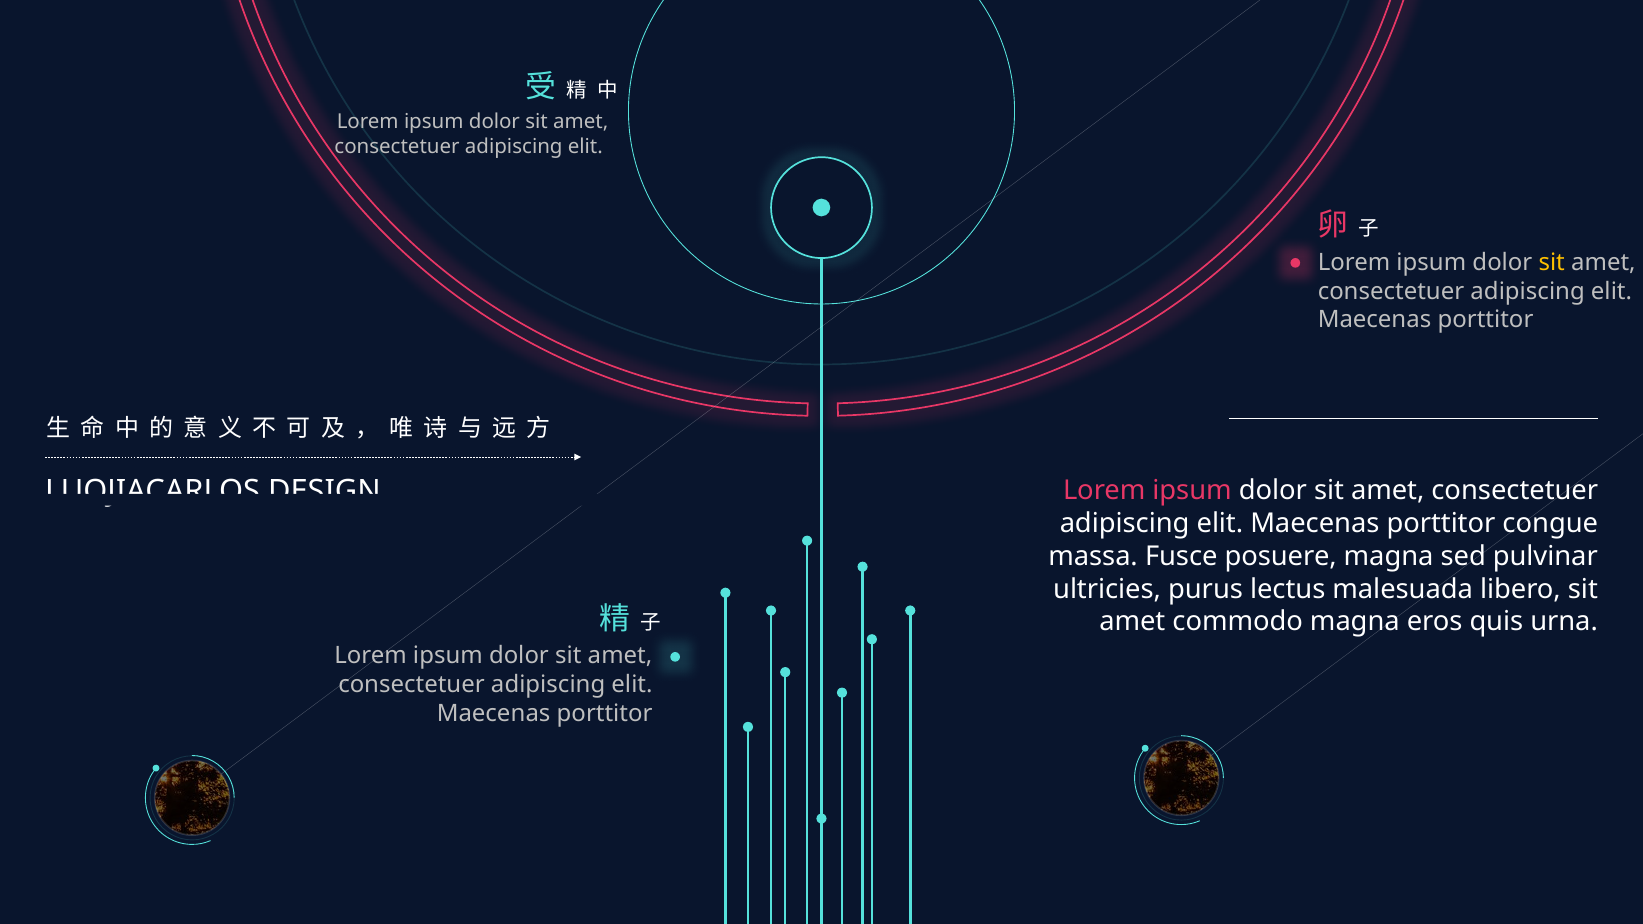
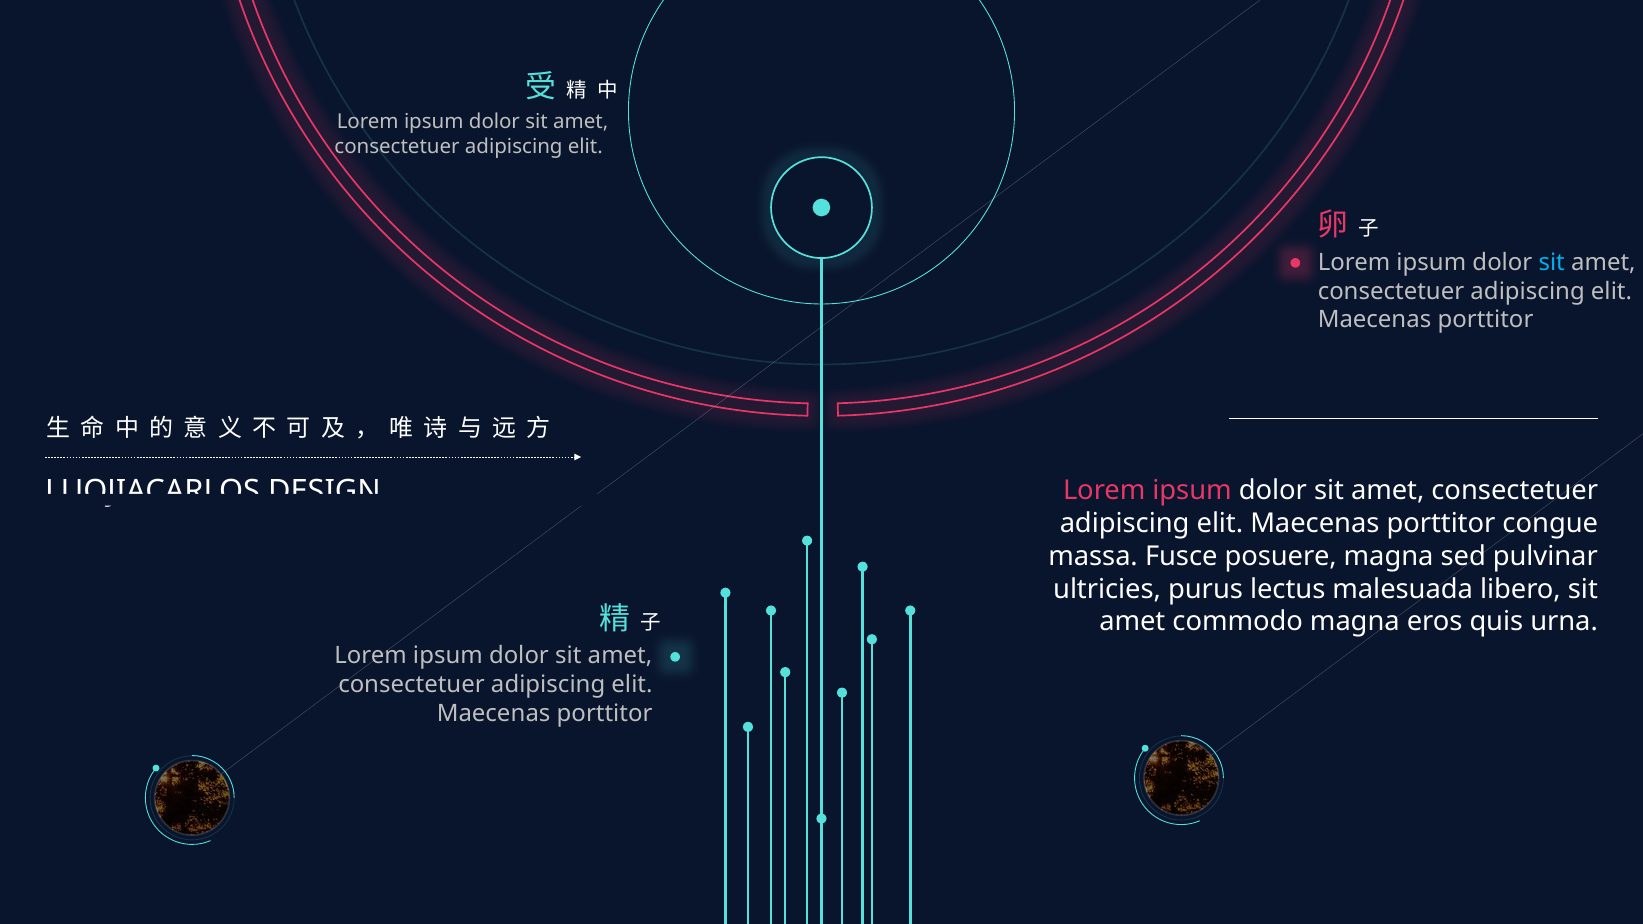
sit colour: yellow -> light blue (1552, 262)
